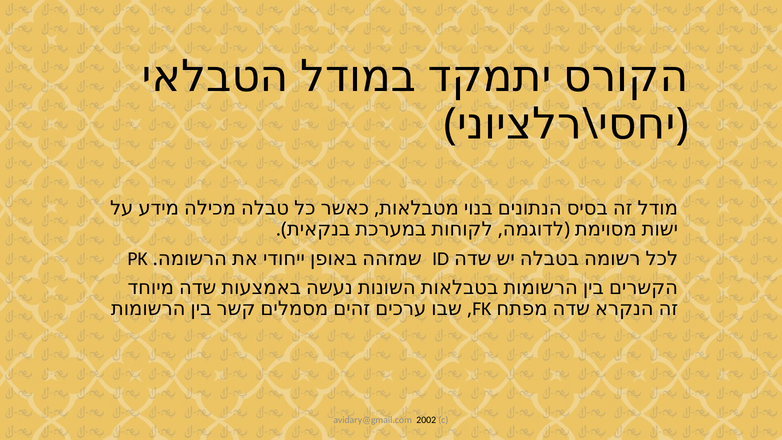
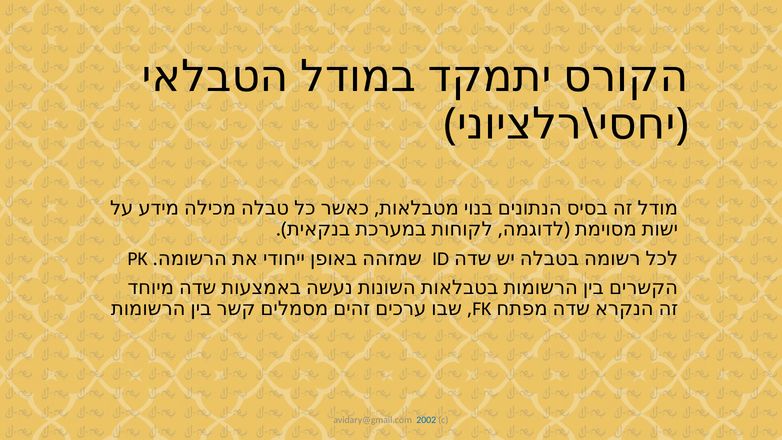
2002 colour: black -> blue (426, 420)
